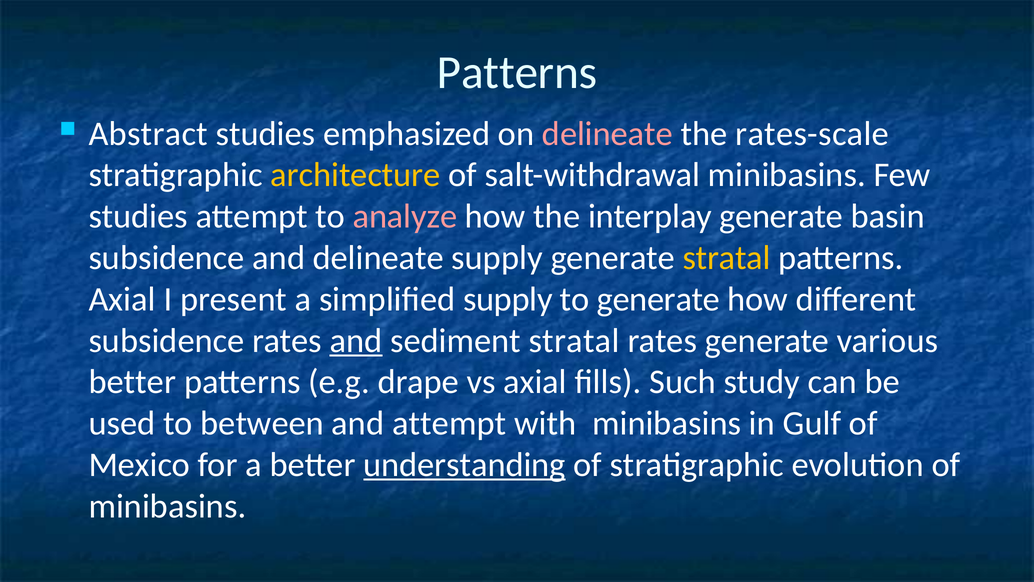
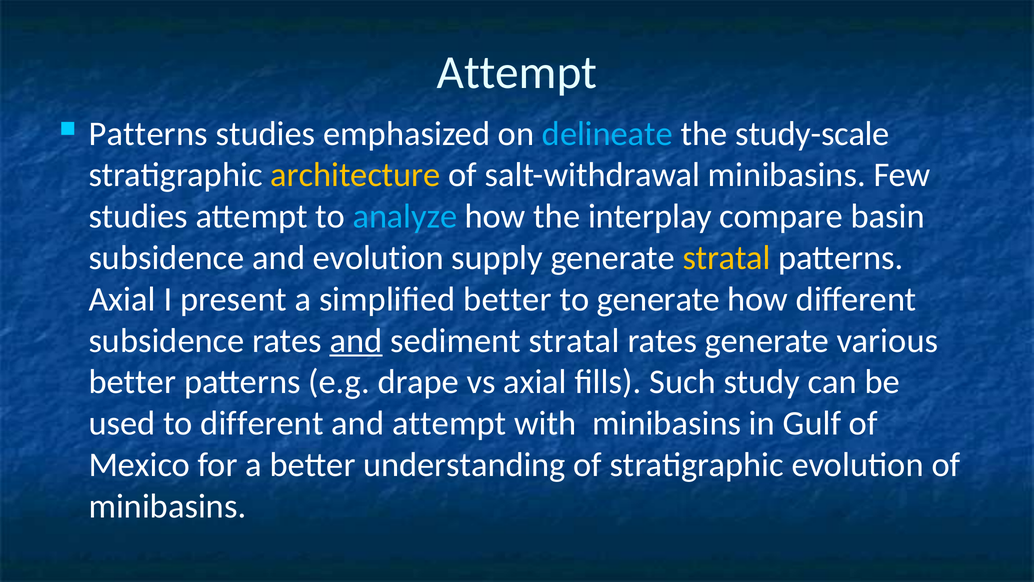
Patterns: Patterns -> Attempt (517, 73)
Abstract: Abstract -> Patterns (148, 134)
delineate colour: pink -> light blue (607, 134)
rates-scale: rates-scale -> study-scale (812, 134)
analyze colour: pink -> light blue (405, 216)
interplay generate: generate -> compare (781, 216)
and delineate: delineate -> evolution (378, 258)
simplified supply: supply -> better (508, 299)
to between: between -> different (262, 423)
understanding underline: present -> none (464, 465)
